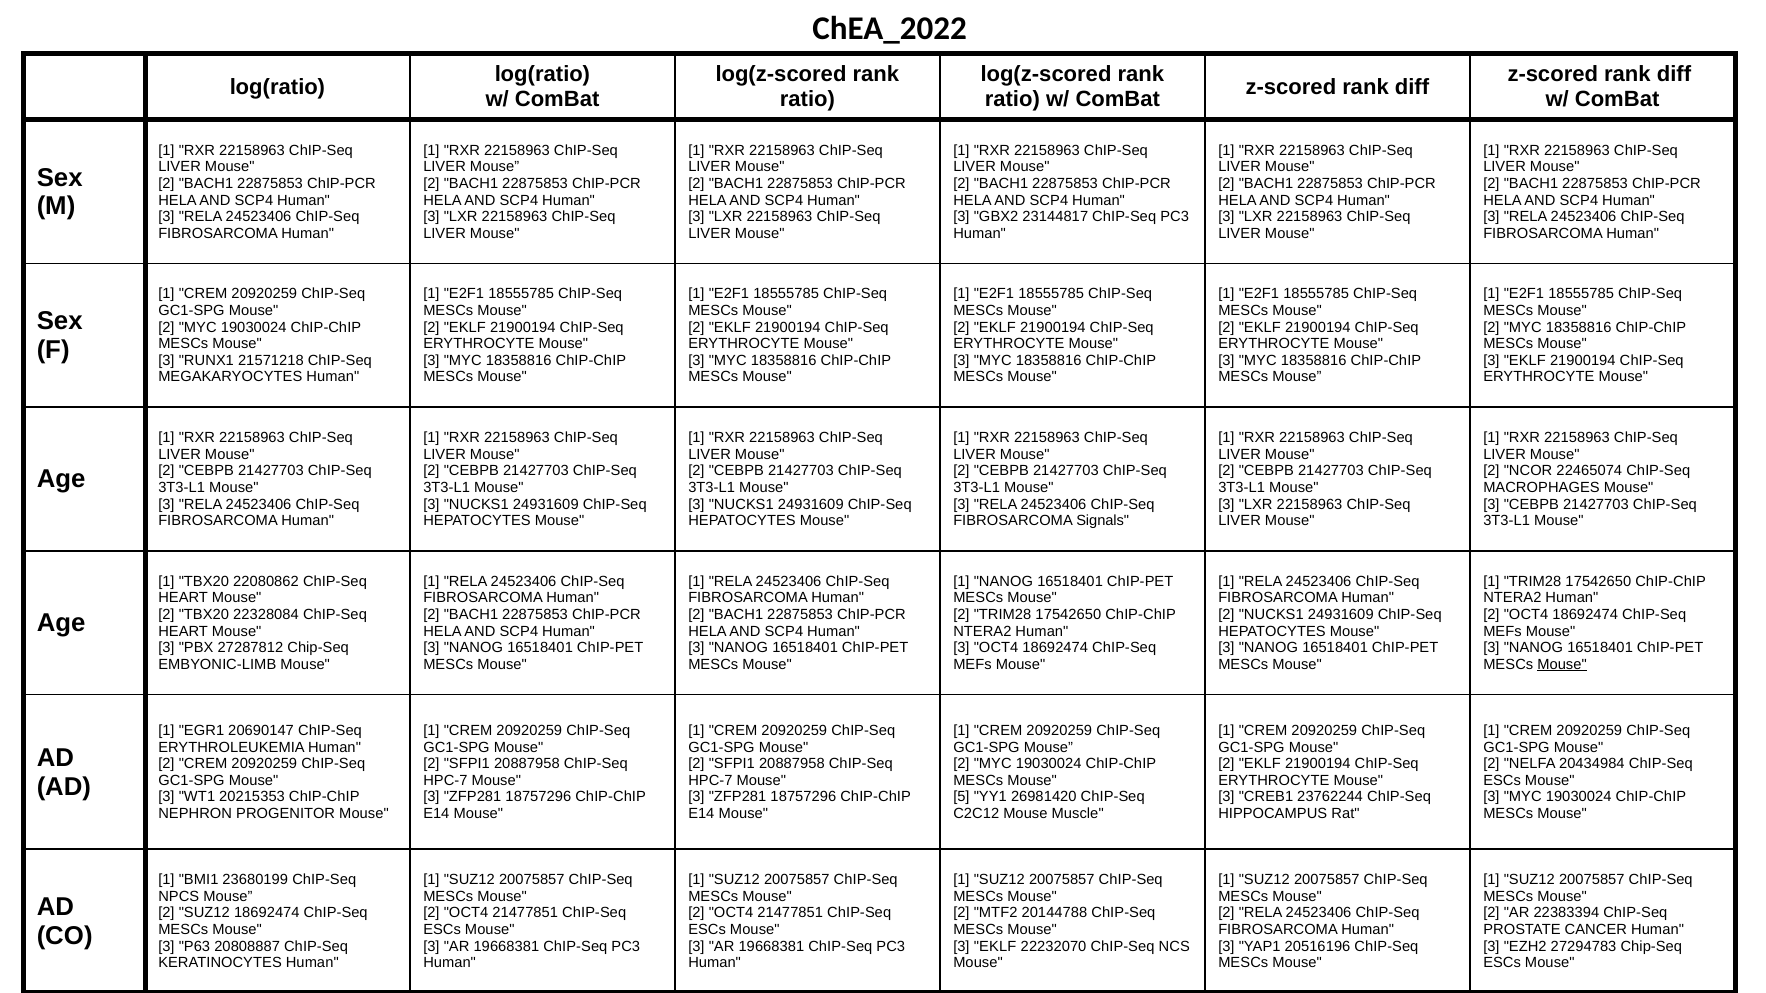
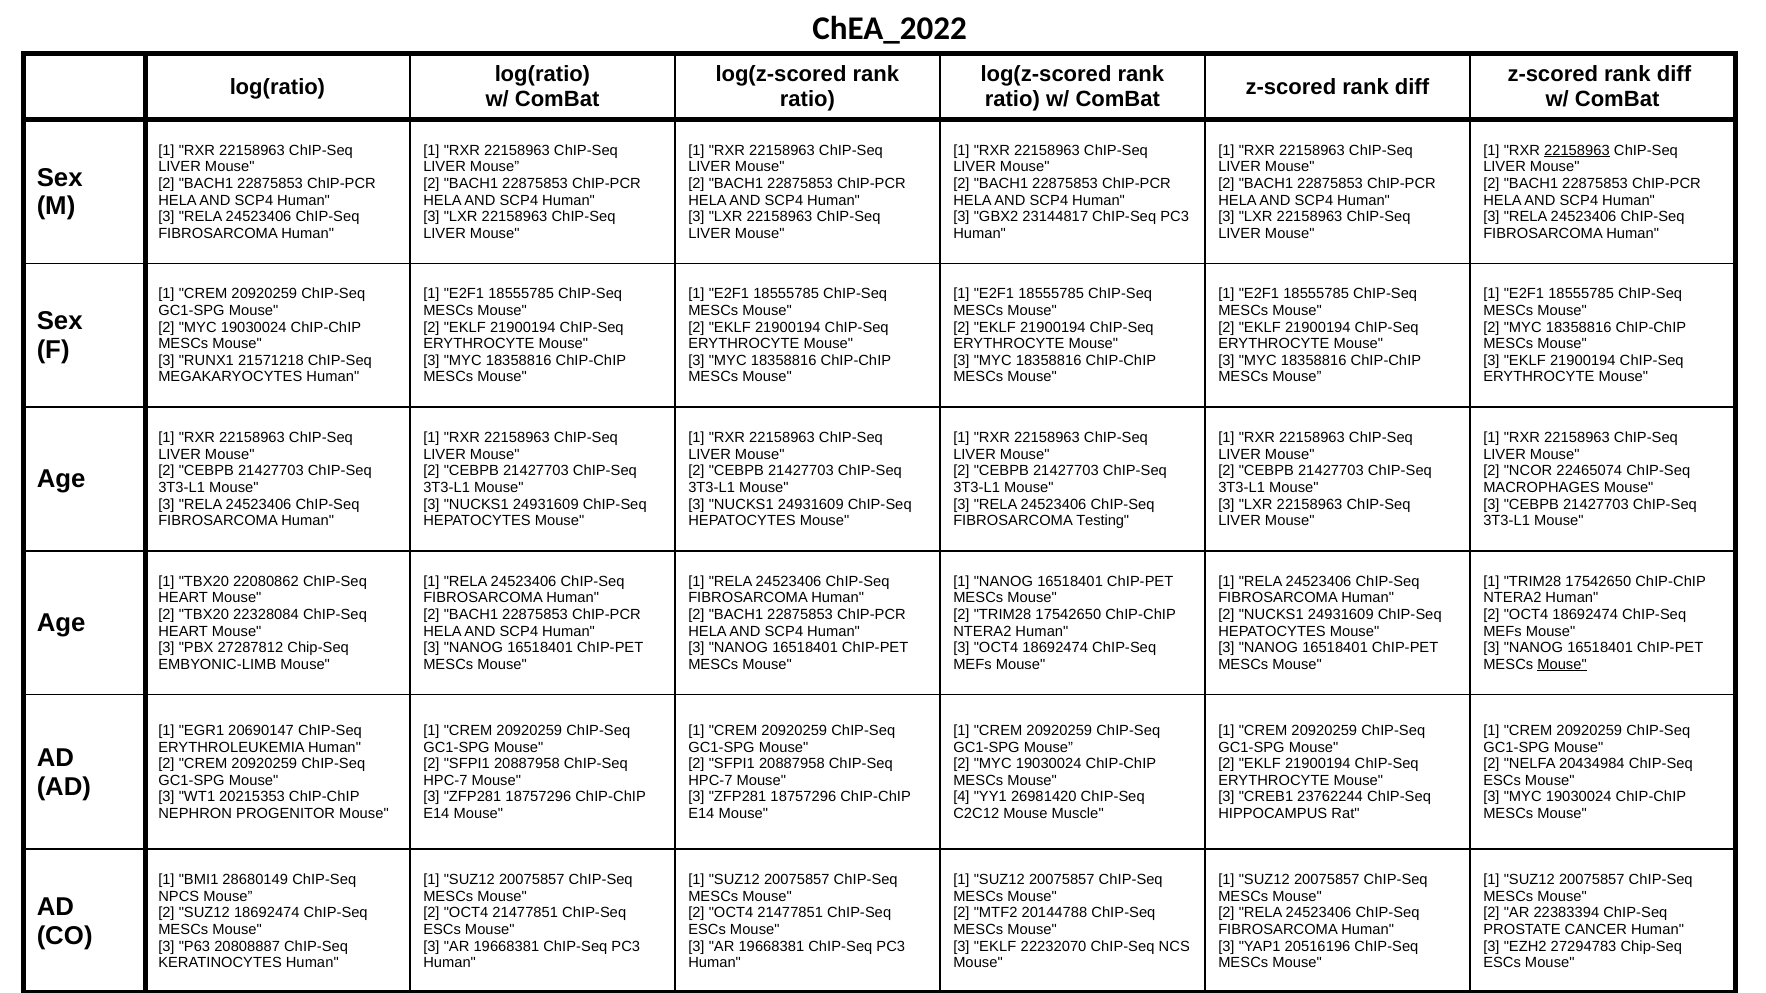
22158963 underline: none -> present (1577, 150)
Signals: Signals -> Testing (1103, 521)
5: 5 -> 4 (961, 797)
23680199: 23680199 -> 28680149 (255, 880)
